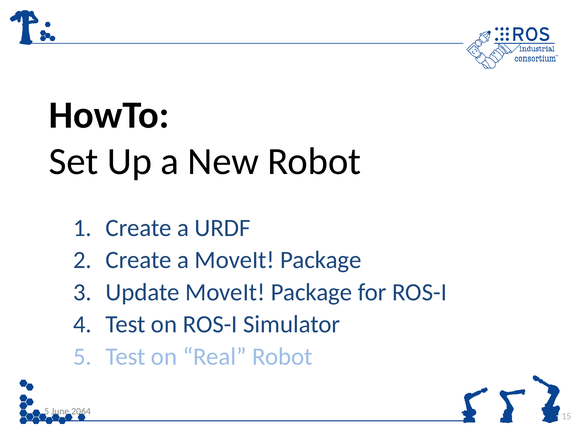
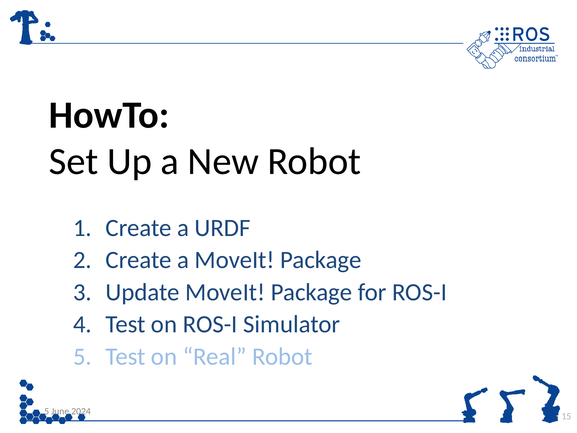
2064: 2064 -> 2024 (81, 411)
